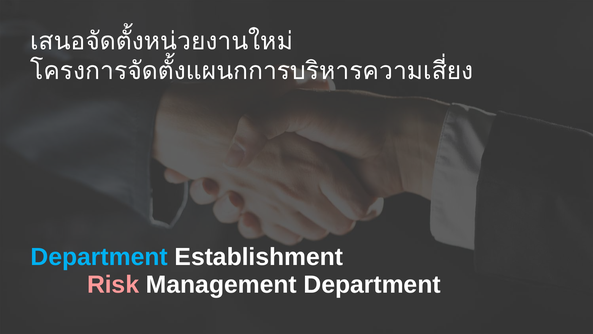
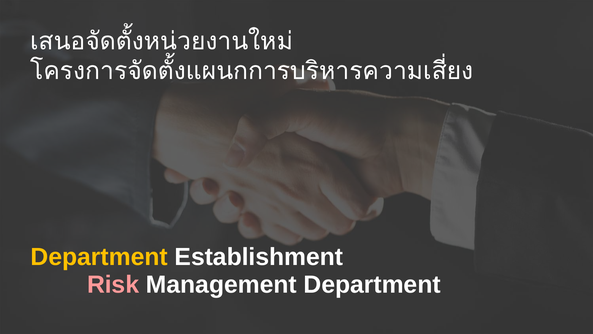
Department colour: light blue -> yellow (99, 257)
